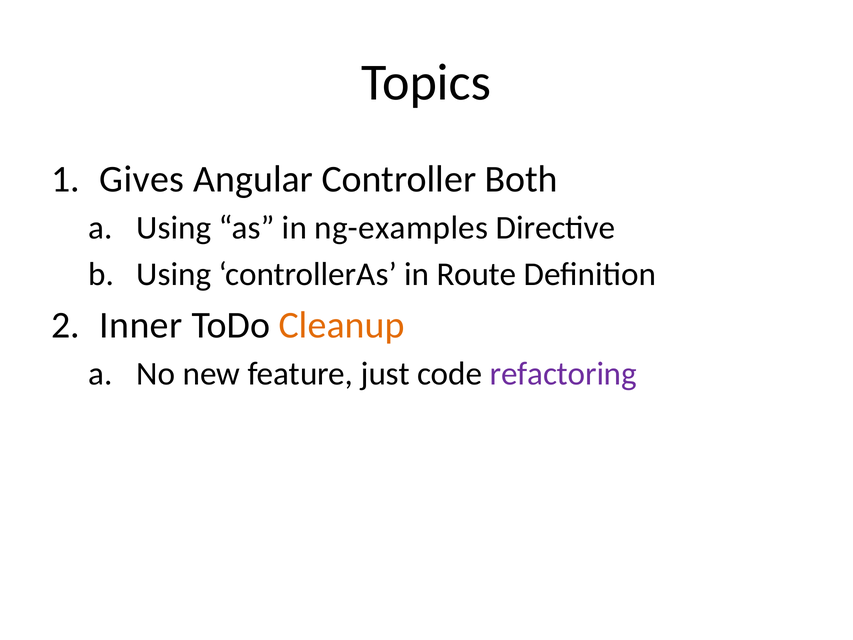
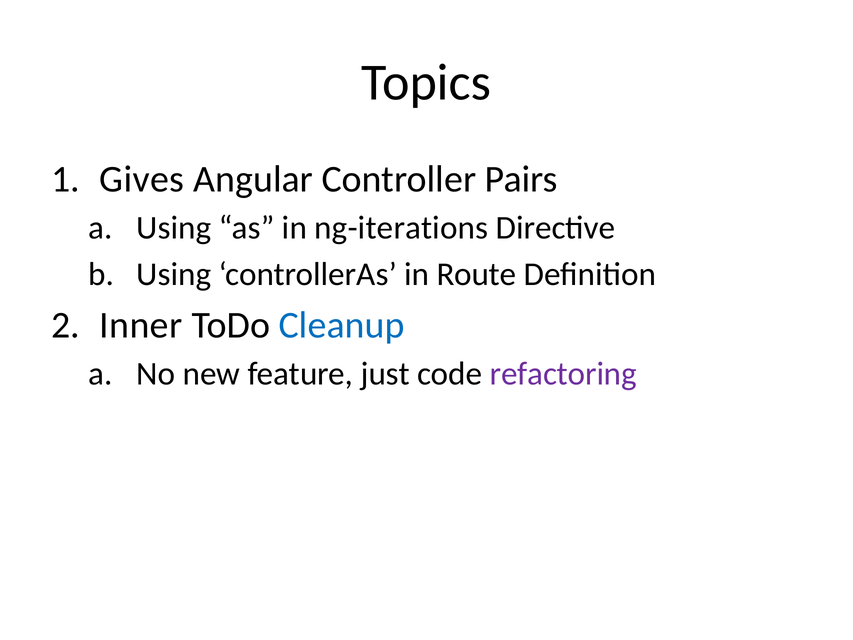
Both: Both -> Pairs (521, 179)
ng-examples: ng-examples -> ng-iterations (401, 228)
Cleanup colour: orange -> blue (342, 325)
